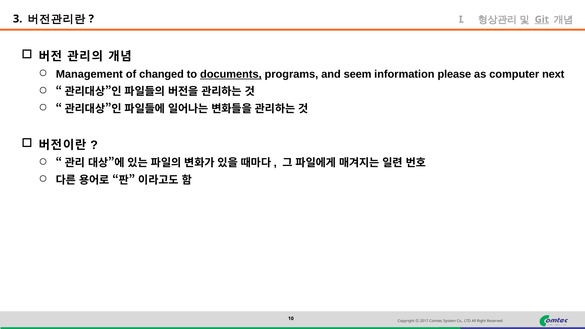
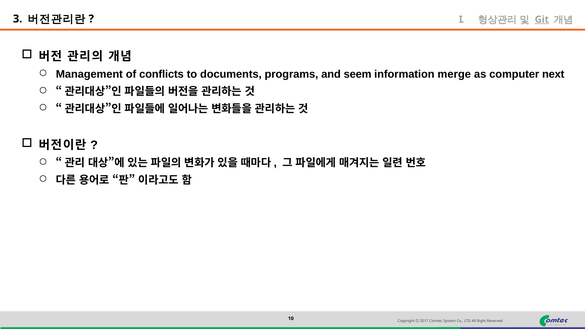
changed: changed -> conflicts (161, 74)
documents underline: present -> none (231, 74)
please: please -> merge (454, 74)
